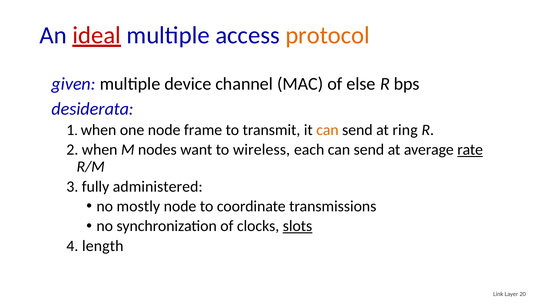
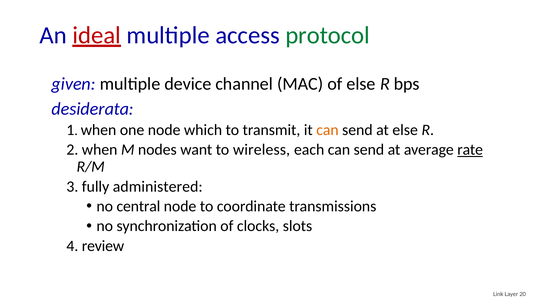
protocol colour: orange -> green (328, 35)
frame: frame -> which (203, 130)
at ring: ring -> else (405, 130)
mostly: mostly -> central (138, 206)
slots underline: present -> none (297, 226)
length: length -> review (103, 246)
